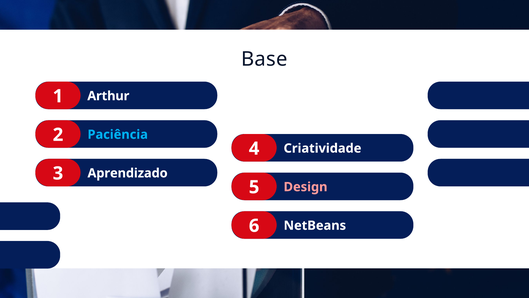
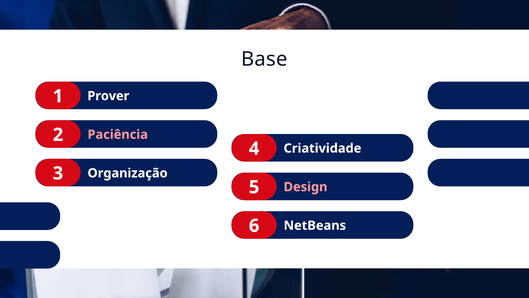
Arthur: Arthur -> Prover (108, 96)
Paciência colour: light blue -> pink (118, 134)
Aprendizado: Aprendizado -> Organização (128, 173)
